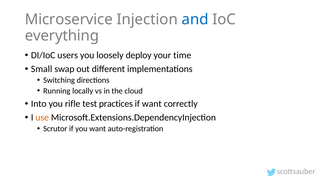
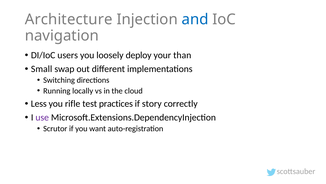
Microservice: Microservice -> Architecture (69, 19)
everything: everything -> navigation (62, 35)
time: time -> than (182, 55)
Into: Into -> Less (39, 103)
if want: want -> story (152, 103)
use colour: orange -> purple (42, 117)
